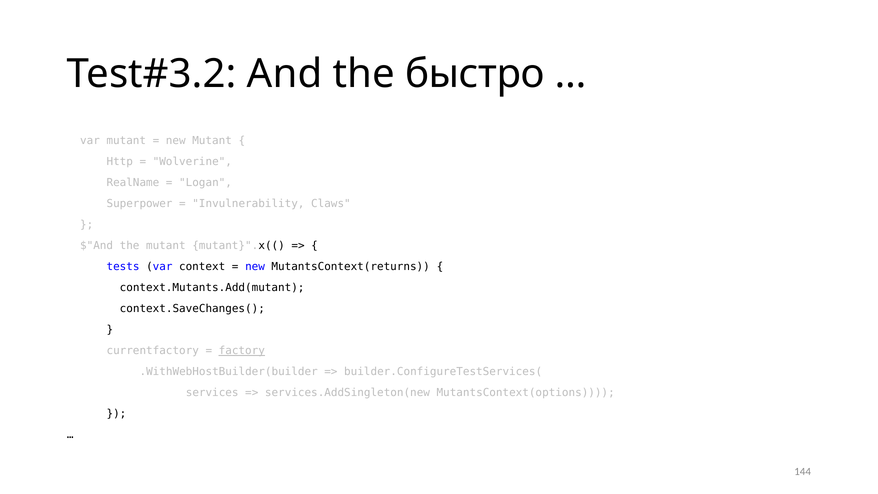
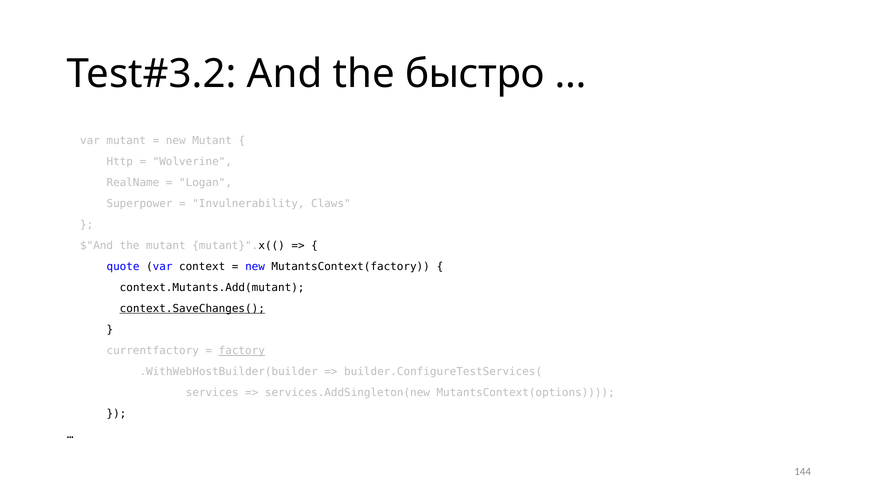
tests: tests -> quote (123, 267)
MutantsContext(returns: MutantsContext(returns -> MutantsContext(factory (351, 267)
context.SaveChanges( underline: none -> present (192, 309)
